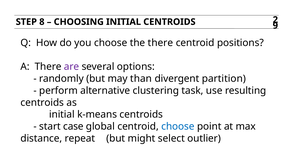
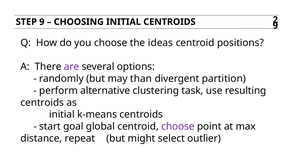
STEP 8: 8 -> 9 (42, 22)
the there: there -> ideas (160, 43)
case: case -> goal (73, 126)
choose colour: blue -> purple (178, 126)
